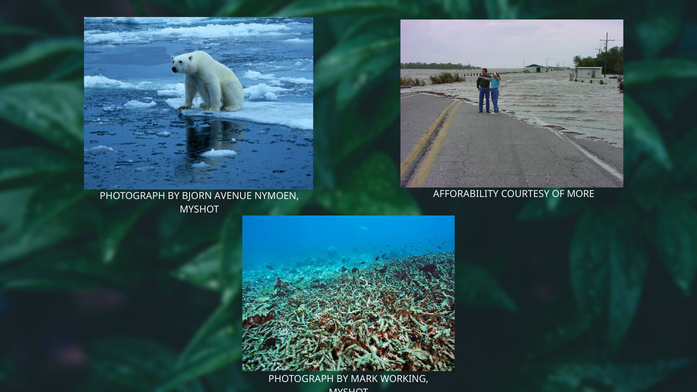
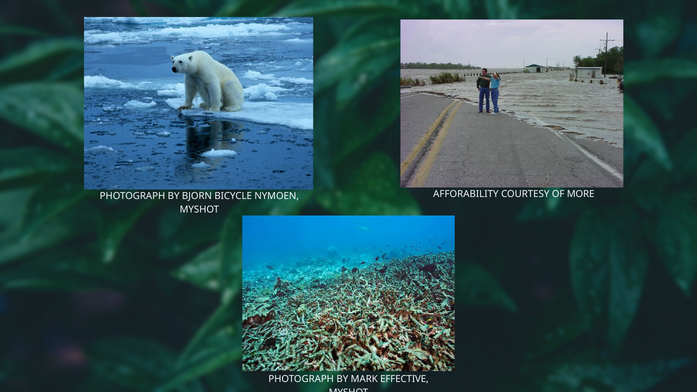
AVENUE: AVENUE -> BICYCLE (233, 196)
WORKING: WORKING -> EFFECTIVE (404, 379)
